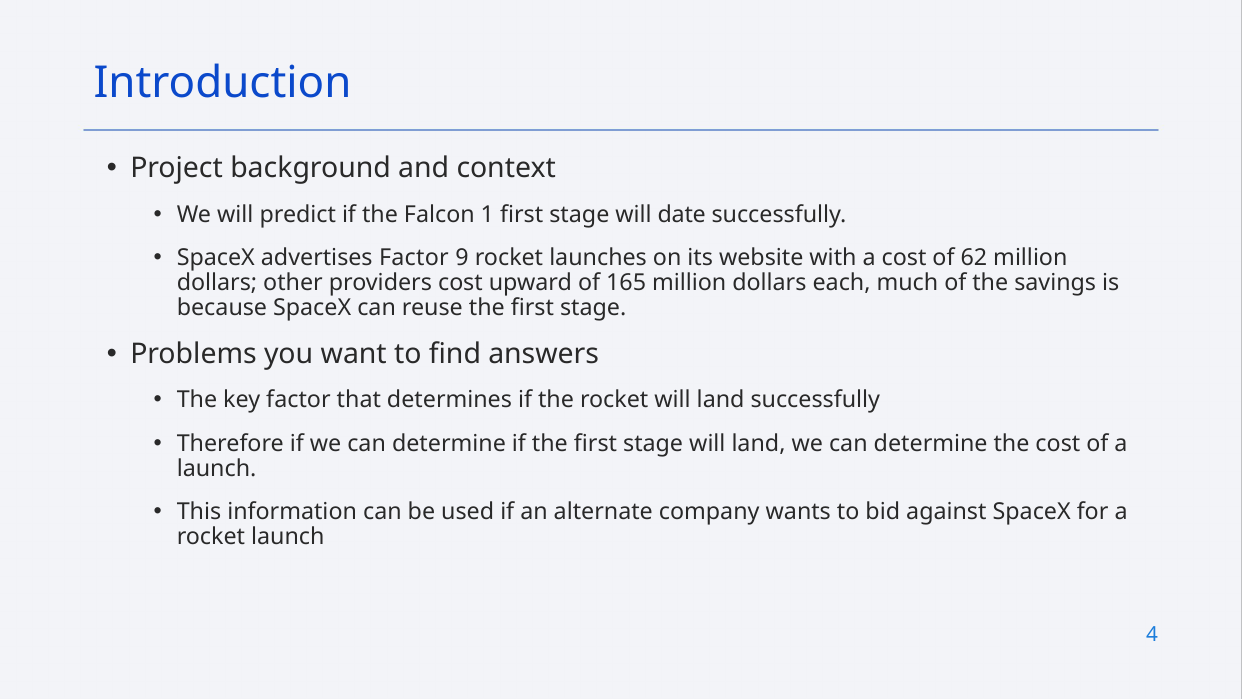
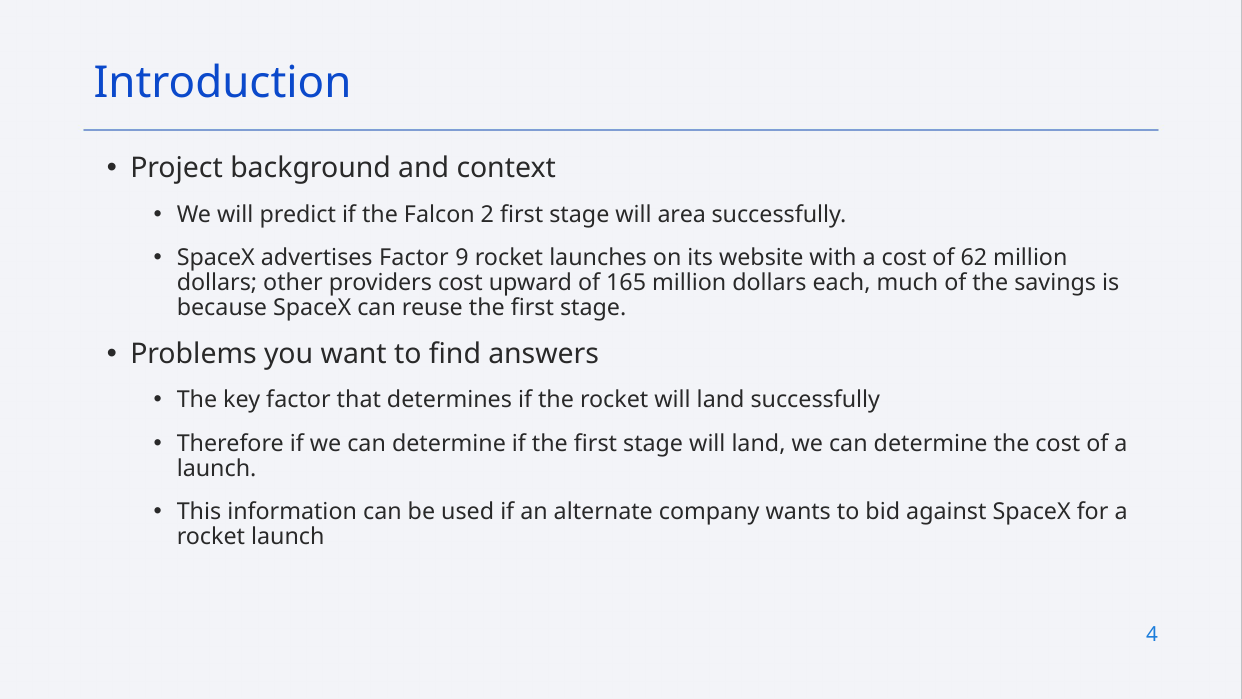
1: 1 -> 2 (487, 214)
date: date -> area (682, 214)
